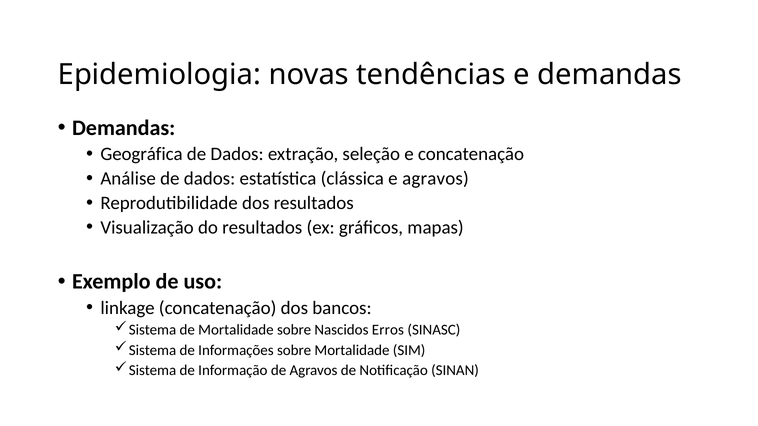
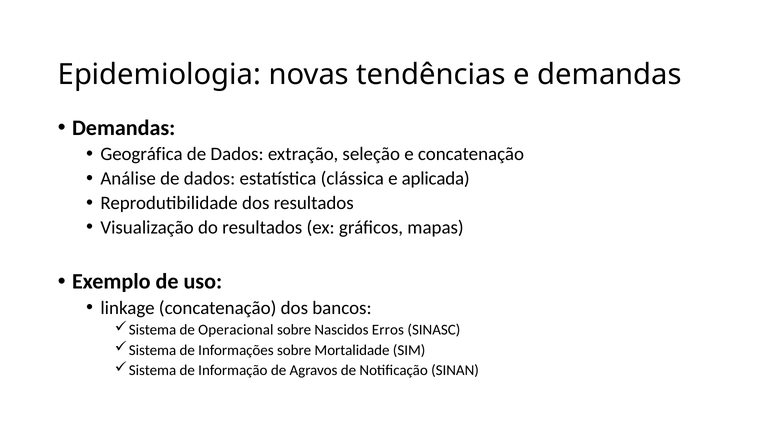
e agravos: agravos -> aplicada (436, 179)
de Mortalidade: Mortalidade -> Operacional (236, 330)
